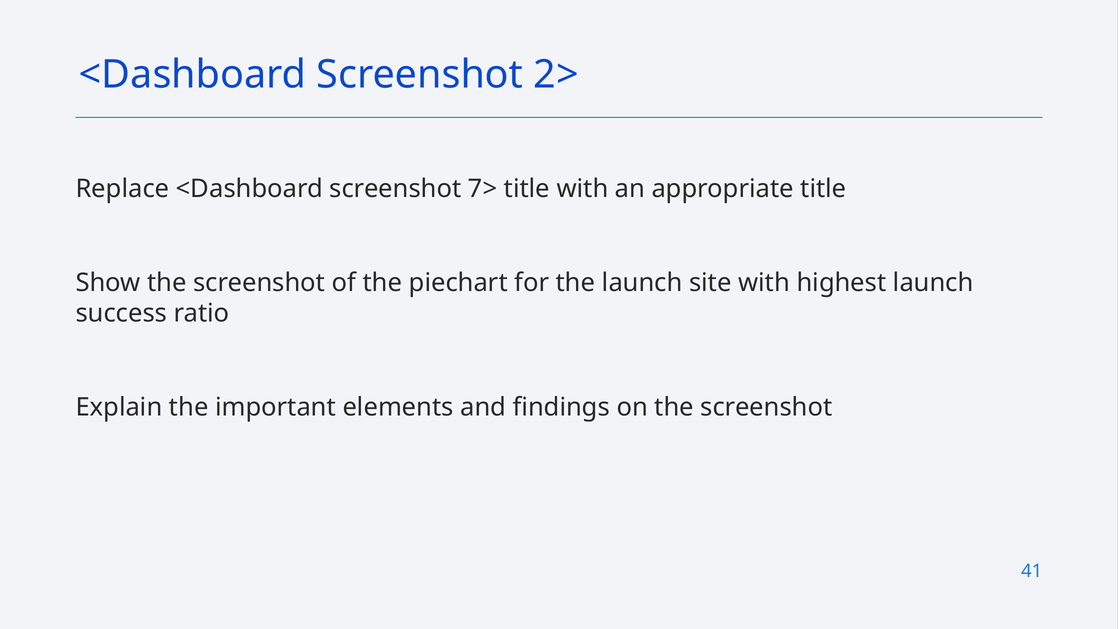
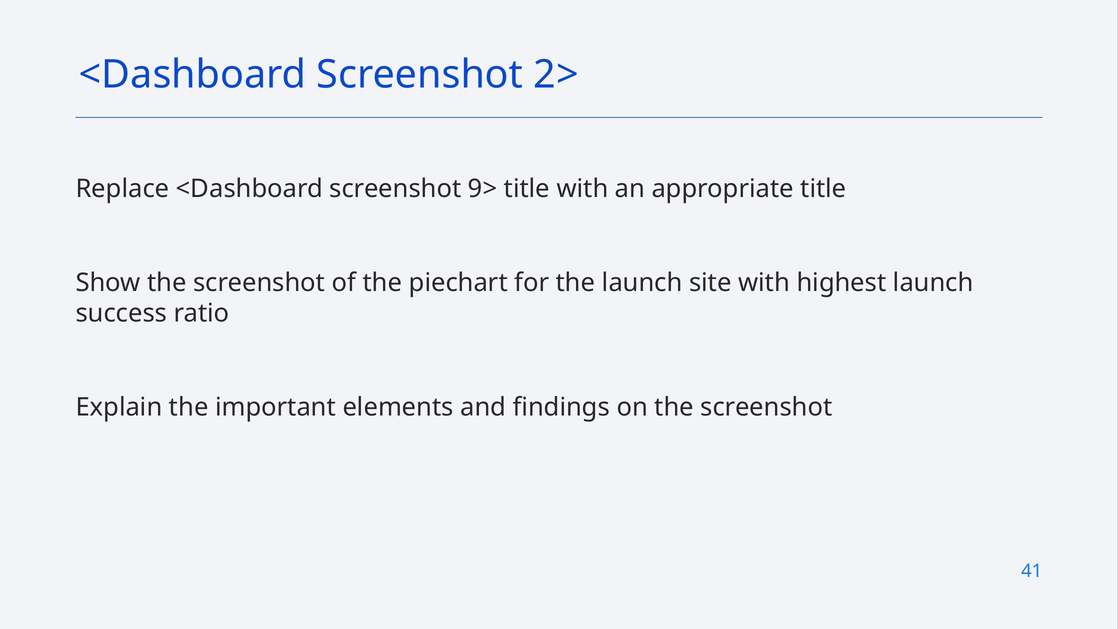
7>: 7> -> 9> (483, 189)
